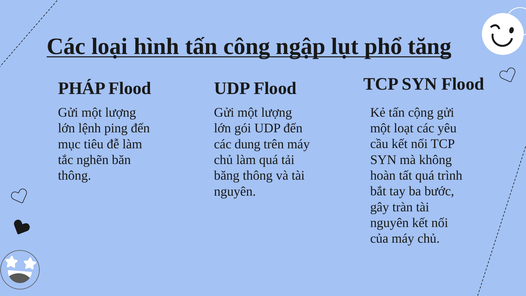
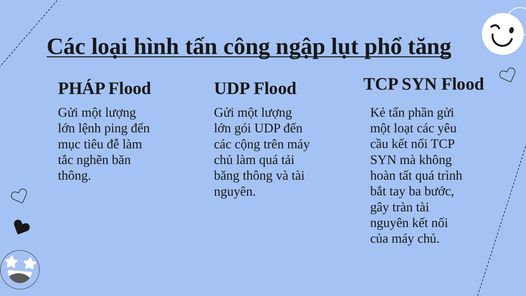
cộng: cộng -> phần (421, 112)
dung: dung -> cộng (247, 144)
